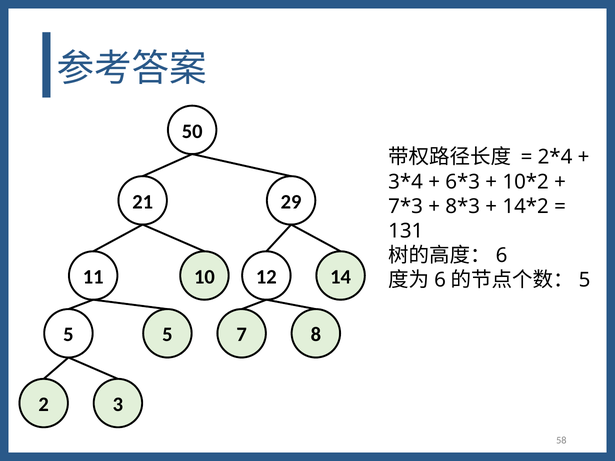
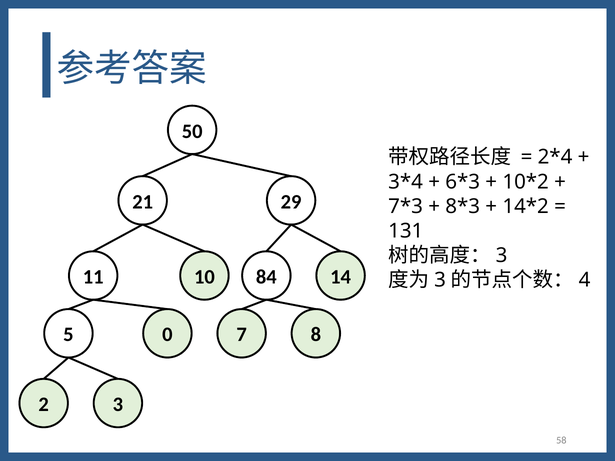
6: 6 -> 3 (502, 256)
12: 12 -> 84 (266, 277)
6: 6 -> 3 (440, 280)
5: 5 -> 4 (585, 280)
5 5: 5 -> 0 (167, 335)
